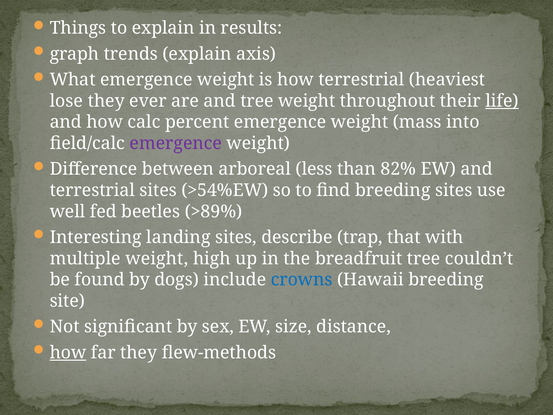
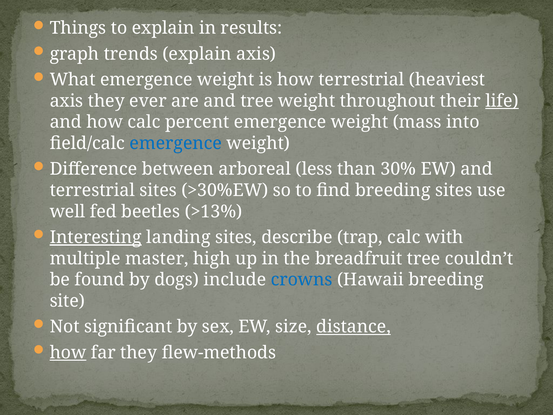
lose: lose -> axis (66, 101)
emergence colour: purple -> blue (176, 143)
82%: 82% -> 30% (398, 169)
>54%EW: >54%EW -> >30%EW (225, 190)
>89%: >89% -> >13% (213, 211)
Interesting underline: none -> present (96, 237)
trap that: that -> calc (404, 237)
multiple weight: weight -> master (157, 258)
distance underline: none -> present (354, 327)
